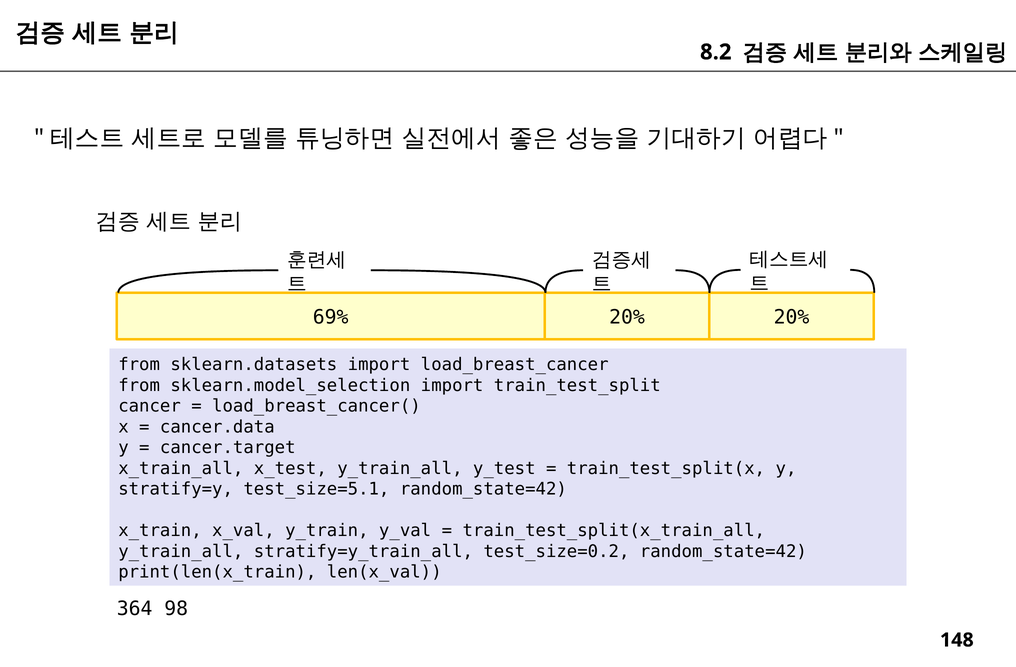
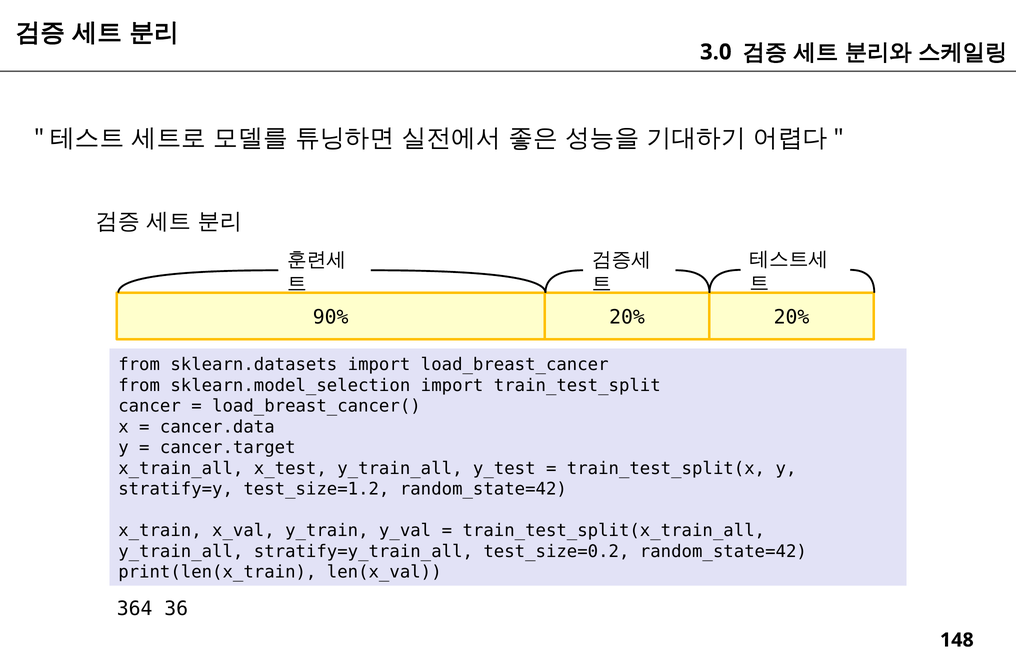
8.2: 8.2 -> 3.0 (716, 52)
69%: 69% -> 90% (331, 317)
test_size=5.1: test_size=5.1 -> test_size=1.2 (316, 489)
98: 98 -> 36 (176, 609)
